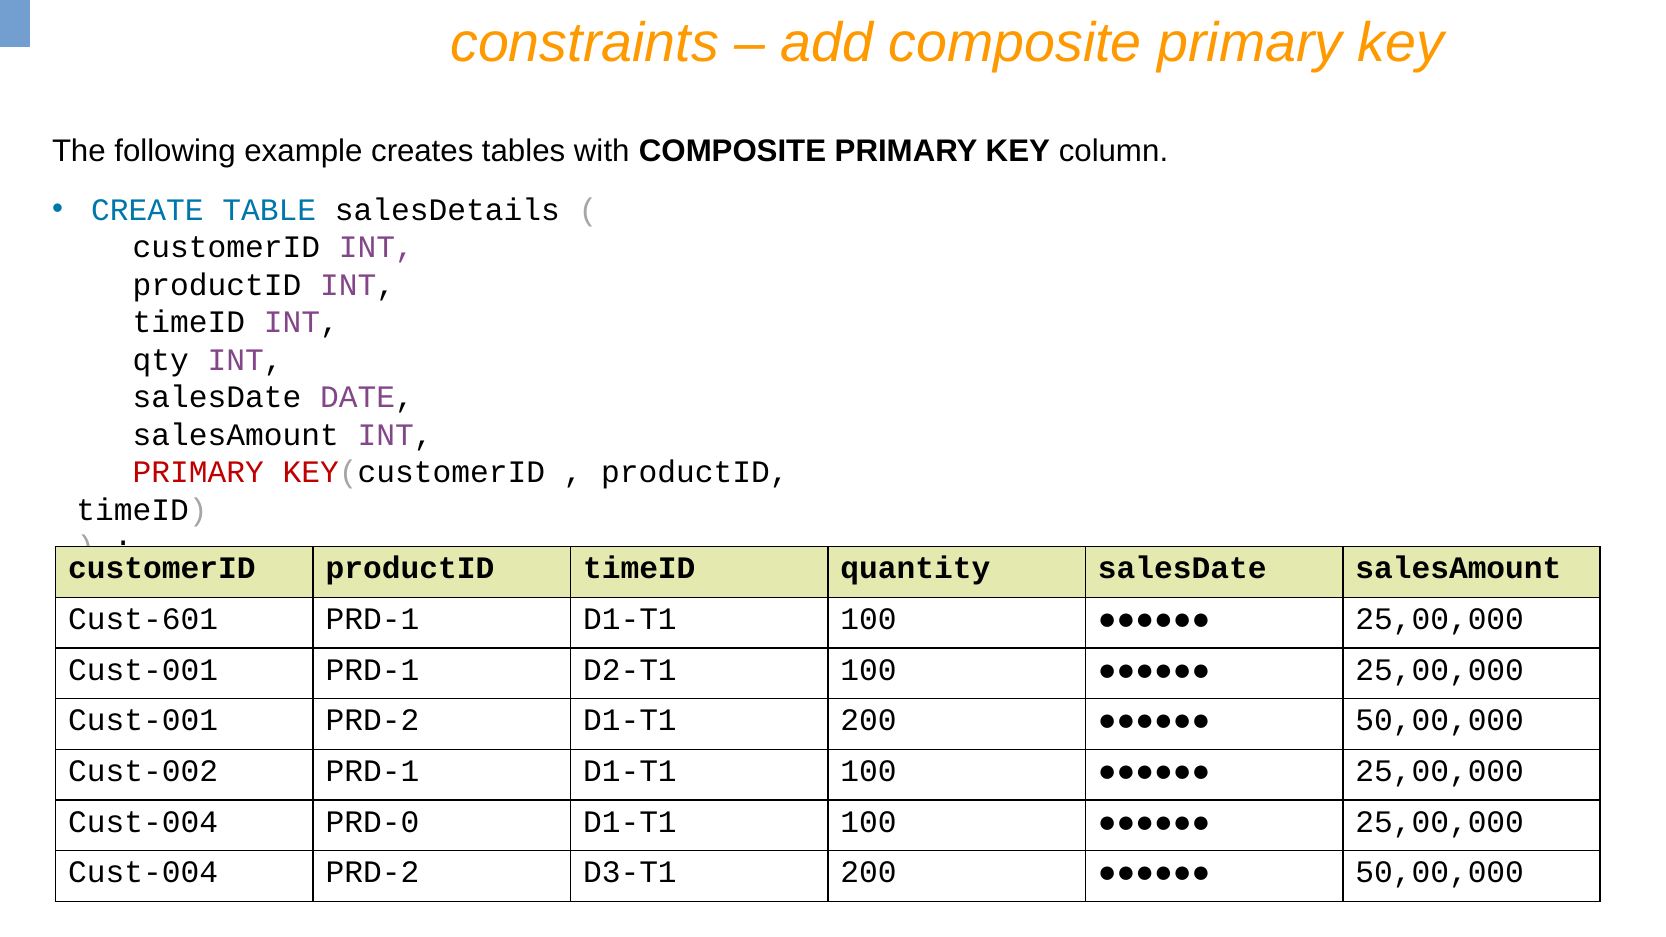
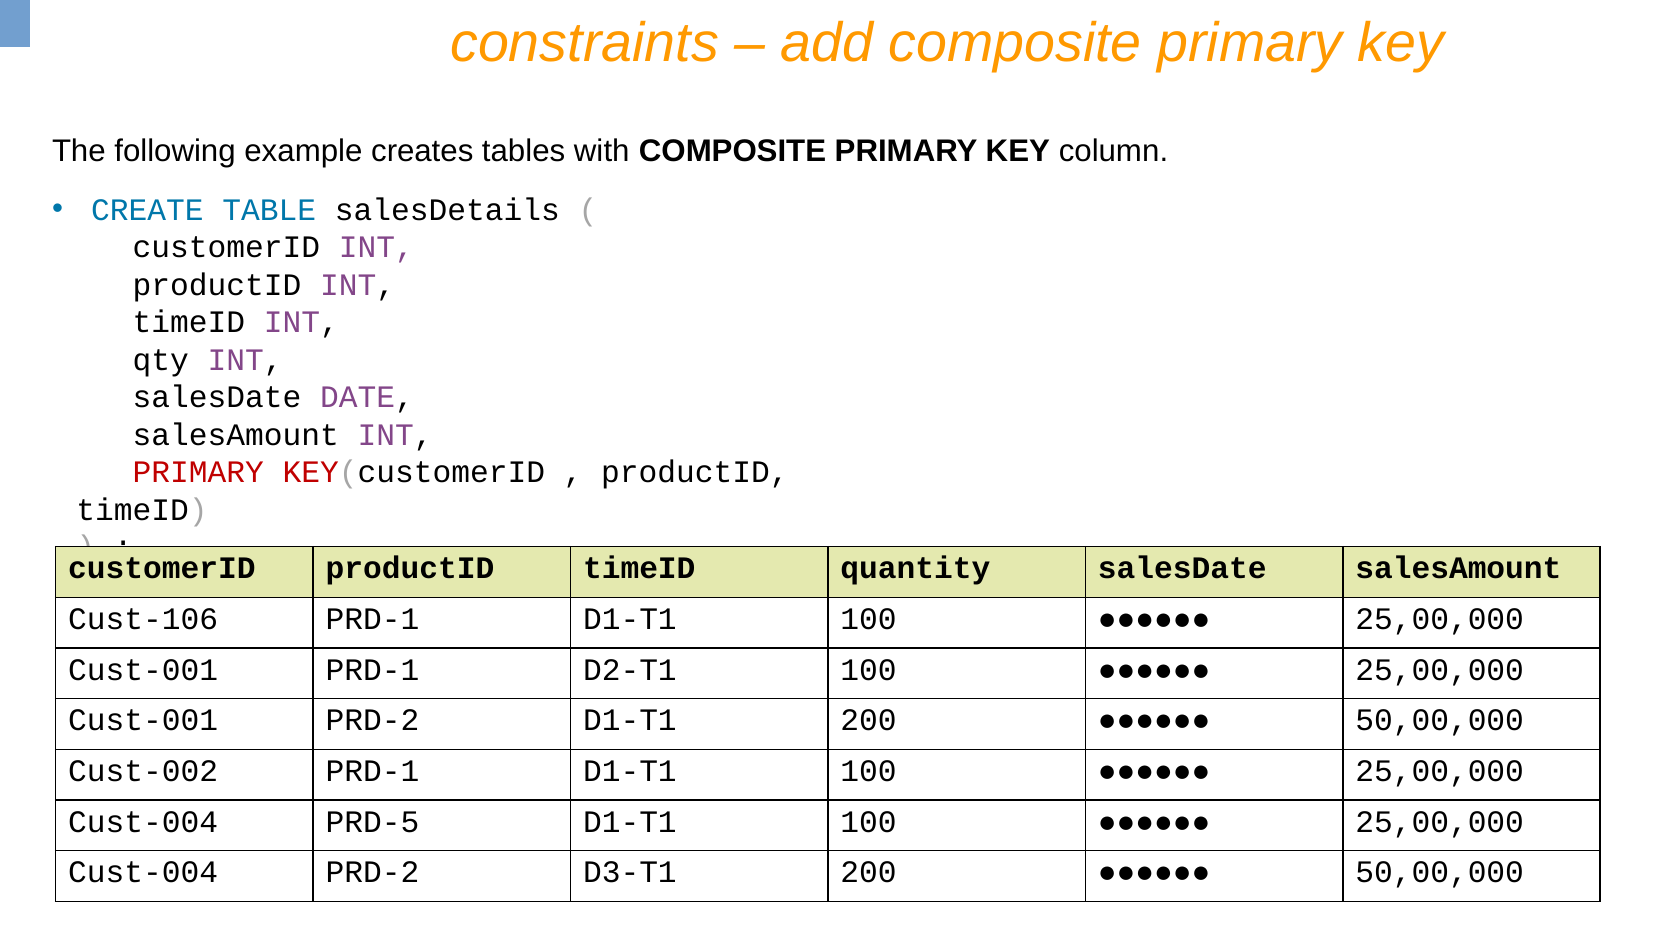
Cust-601: Cust-601 -> Cust-106 (143, 619)
PRD-0: PRD-0 -> PRD-5 (372, 822)
